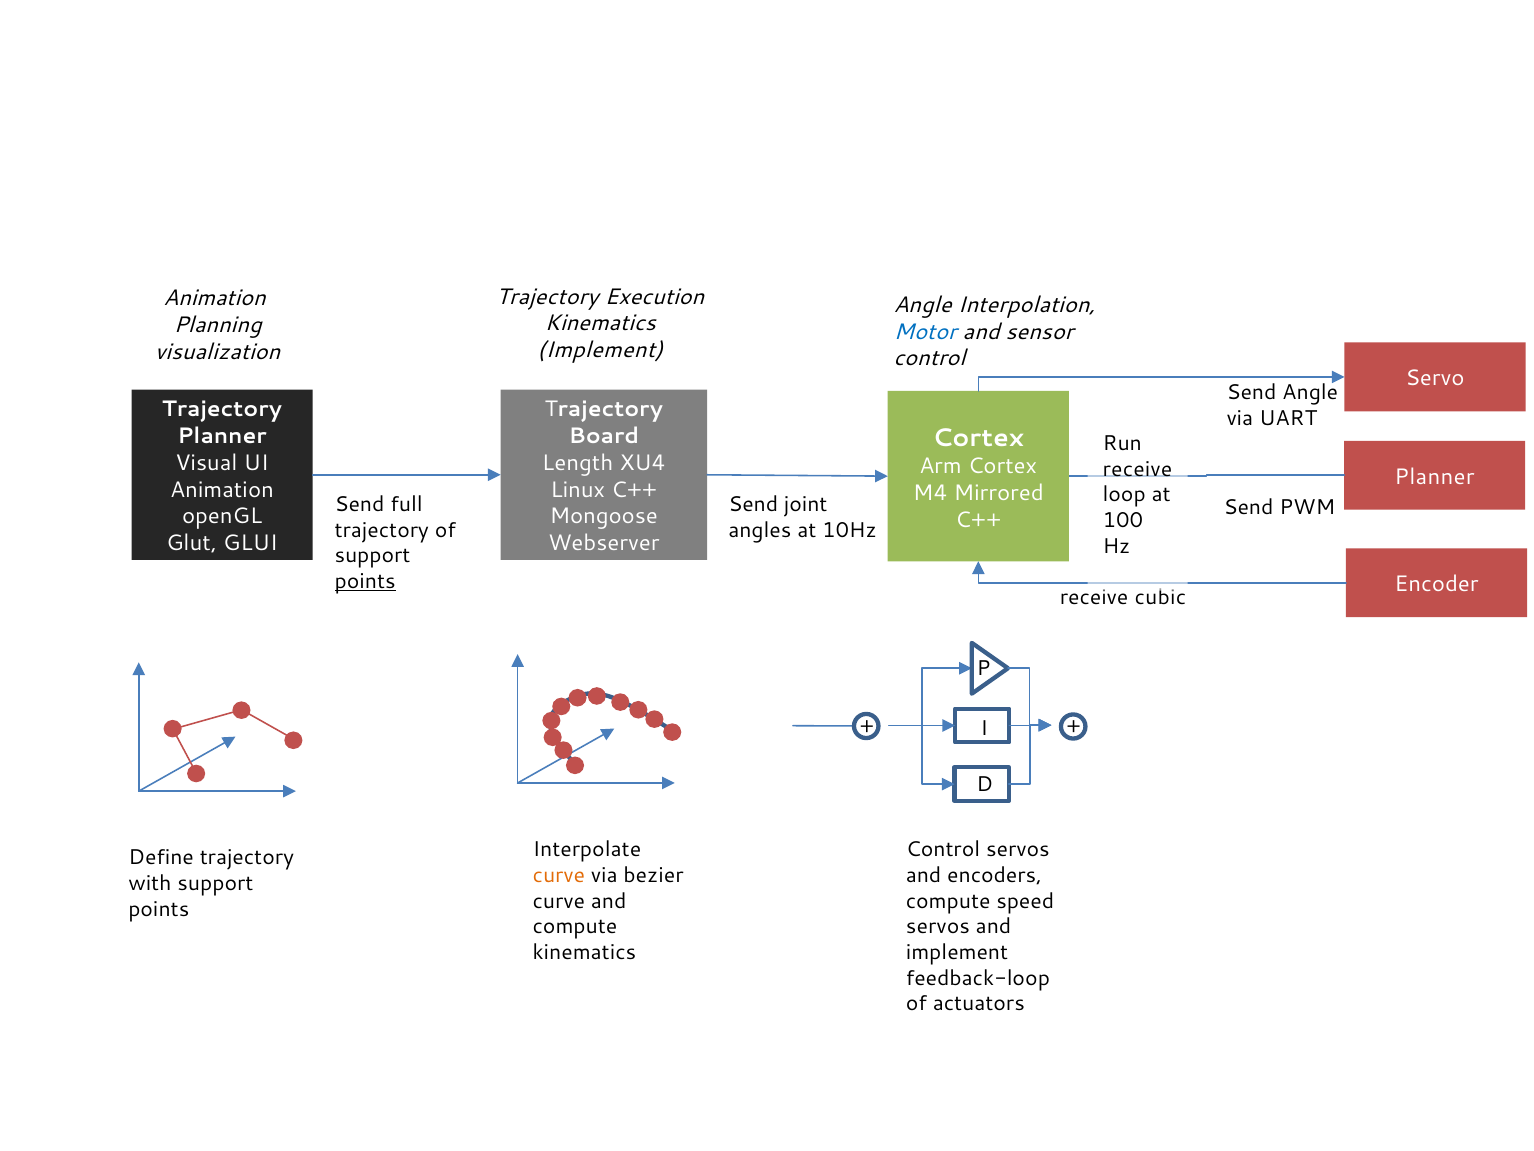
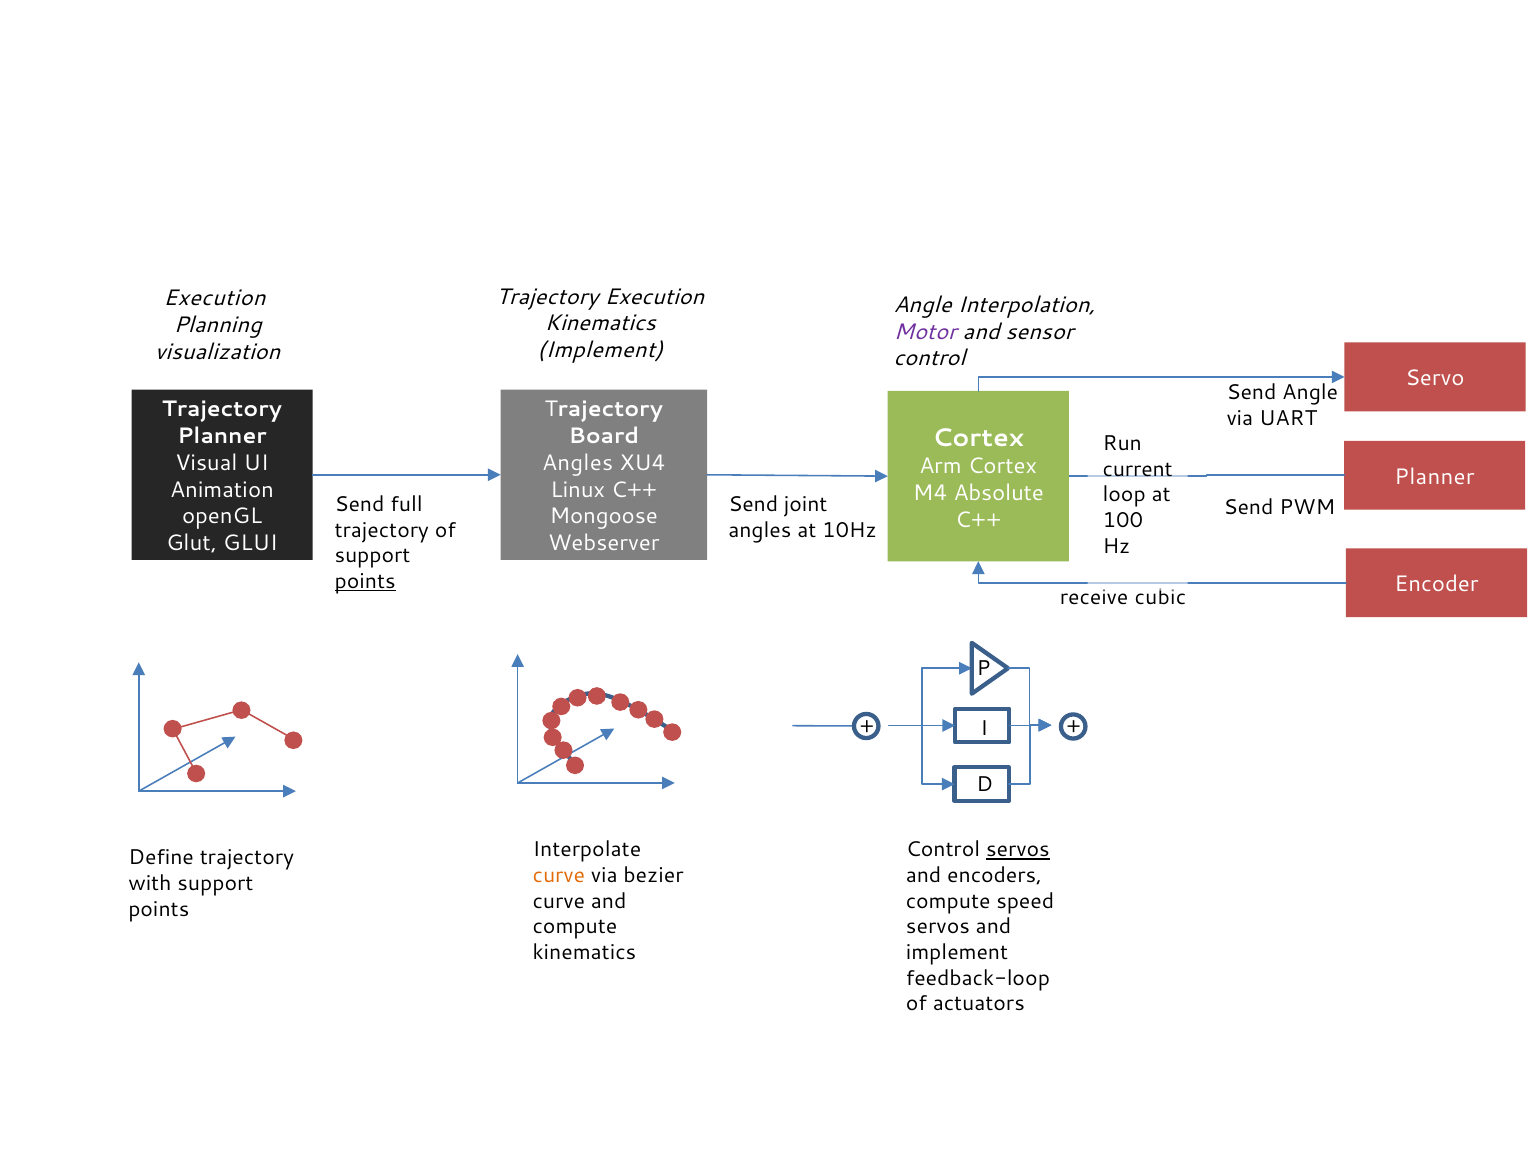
Animation: Animation -> Execution (214, 298)
Motor colour: blue -> purple (925, 332)
Length: Length -> Angles (578, 463)
receive: receive -> current (1138, 469)
Mirrored: Mirrored -> Absolute (999, 493)
servos underline: none -> present (1018, 850)
